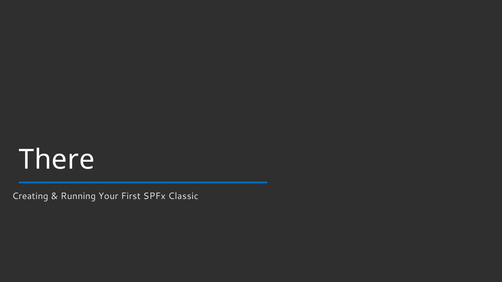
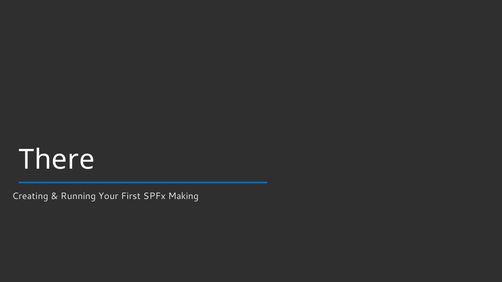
Classic: Classic -> Making (183, 197)
